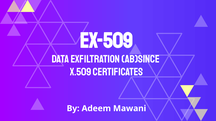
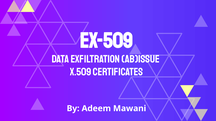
ab)since: ab)since -> ab)issue (140, 59)
